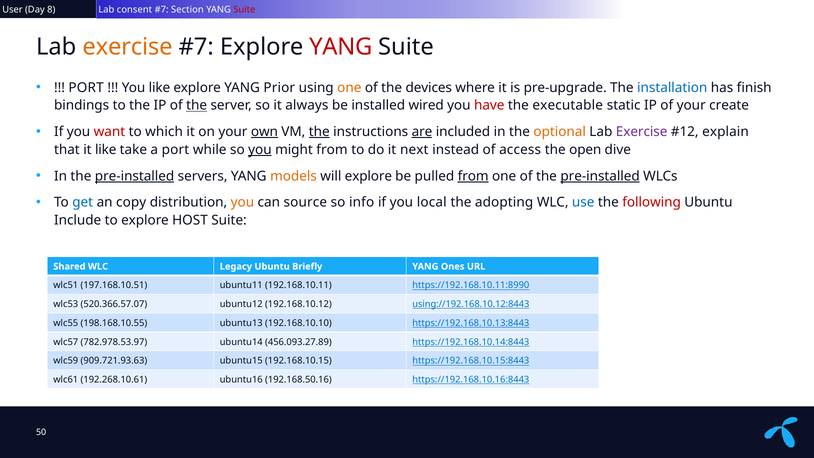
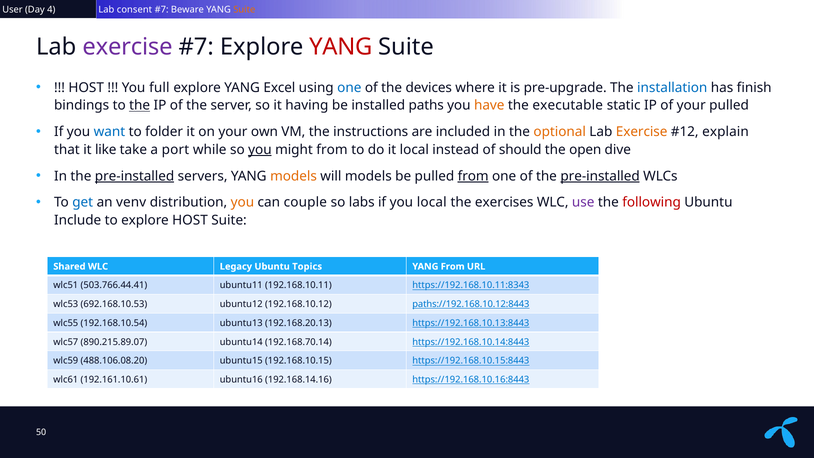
8: 8 -> 4 (51, 10)
Section: Section -> Beware (187, 10)
Suite colour: red -> orange (244, 10)
exercise colour: orange -> purple (128, 47)
PORT: PORT -> HOST (86, 88)
You like: like -> full (159, 88)
Prior: Prior -> Excel (279, 88)
one colour: orange -> blue (349, 88)
the underline: none -> present (140, 105)
the underline: present -> none (197, 105)
always: always -> having (307, 105)
wired: wired -> paths (426, 105)
have colour: red -> orange (489, 105)
your create: create -> pulled (729, 105)
want colour: red -> blue (109, 132)
which: which -> folder (164, 132)
own underline: present -> none (264, 132)
the underline: present -> none (319, 132)
are underline: present -> none (422, 132)
Exercise colour: purple -> orange (642, 132)
it next: next -> local (414, 150)
access: access -> should (520, 150)
will explore: explore -> models (368, 176)
copy: copy -> venv (131, 202)
source: source -> couple (305, 202)
info: info -> labs (362, 202)
adopting: adopting -> exercises (504, 202)
use colour: blue -> purple (583, 202)
Briefly: Briefly -> Topics (307, 266)
YANG Ones: Ones -> From (453, 266)
197.168.10.51: 197.168.10.51 -> 503.766.44.41 (114, 285)
https://192.168.10.11:8990: https://192.168.10.11:8990 -> https://192.168.10.11:8343 (471, 285)
520.366.57.07: 520.366.57.07 -> 692.168.10.53 (114, 304)
using://192.168.10.12:8443: using://192.168.10.12:8443 -> paths://192.168.10.12:8443 (471, 304)
198.168.10.55: 198.168.10.55 -> 192.168.10.54 (114, 323)
192.168.10.10: 192.168.10.10 -> 192.168.20.13 (298, 323)
782.978.53.97: 782.978.53.97 -> 890.215.89.07 (114, 342)
456.093.27.89: 456.093.27.89 -> 192.168.70.14 (298, 342)
909.721.93.63: 909.721.93.63 -> 488.106.08.20 (114, 361)
192.268.10.61: 192.268.10.61 -> 192.161.10.61 (114, 380)
192.168.50.16: 192.168.50.16 -> 192.168.14.16 (298, 380)
